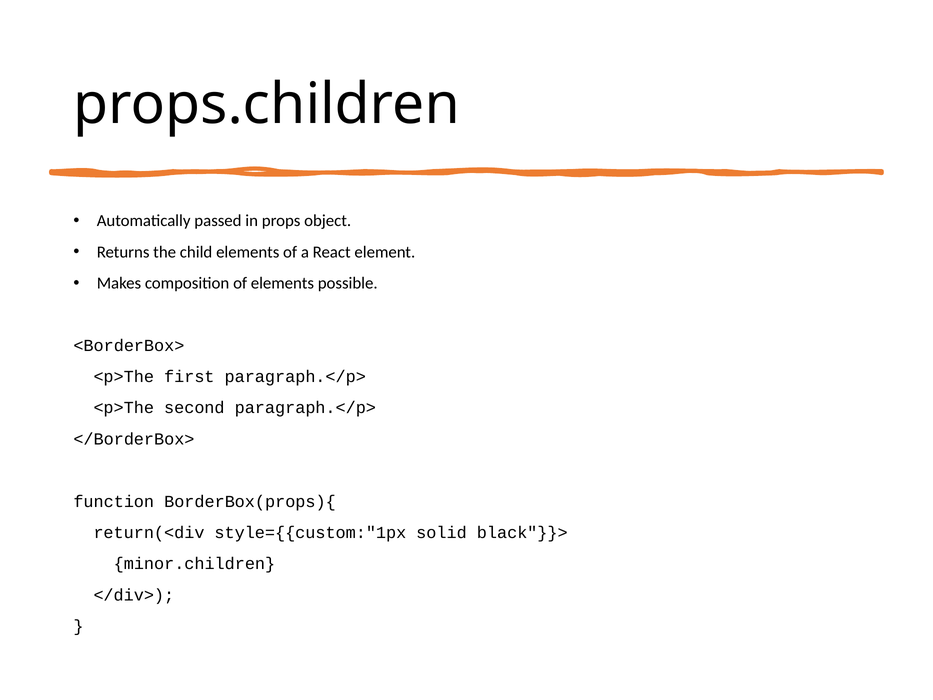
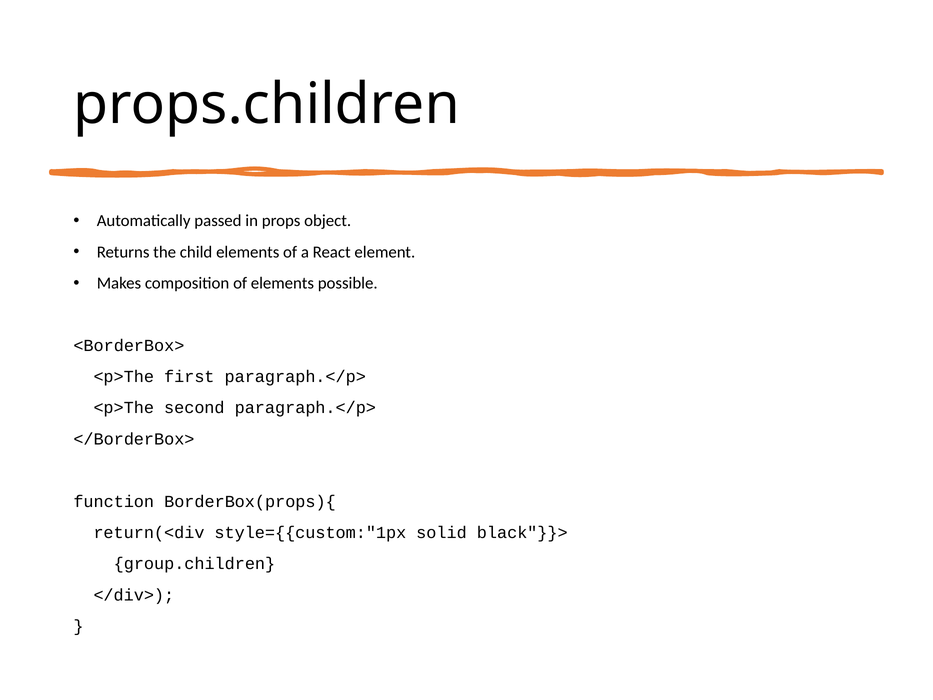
minor.children: minor.children -> group.children (194, 564)
